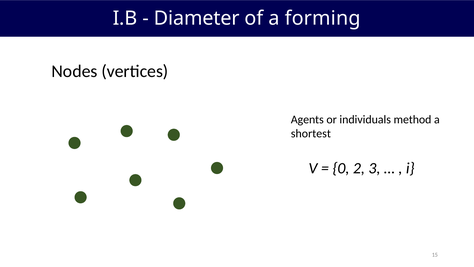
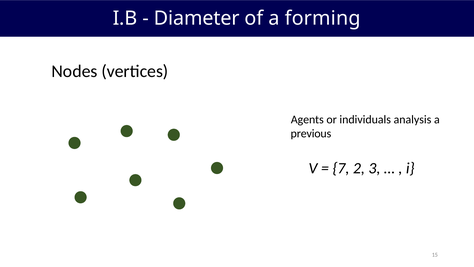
method: method -> analysis (412, 119)
shortest: shortest -> previous (311, 134)
0: 0 -> 7 (341, 168)
